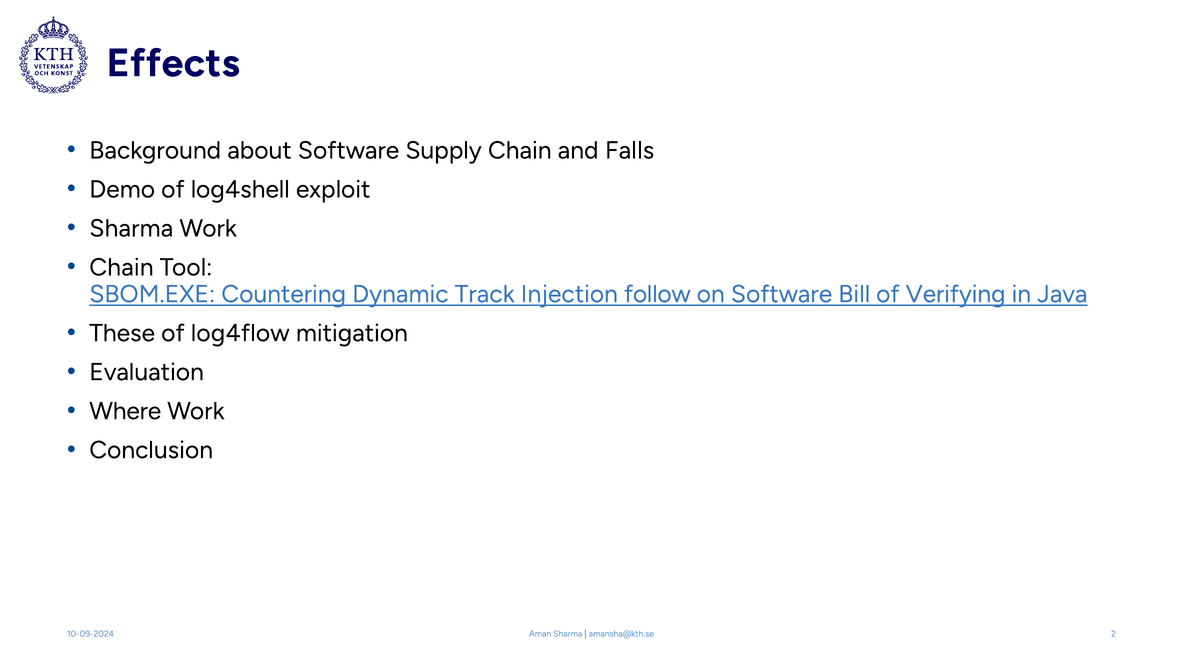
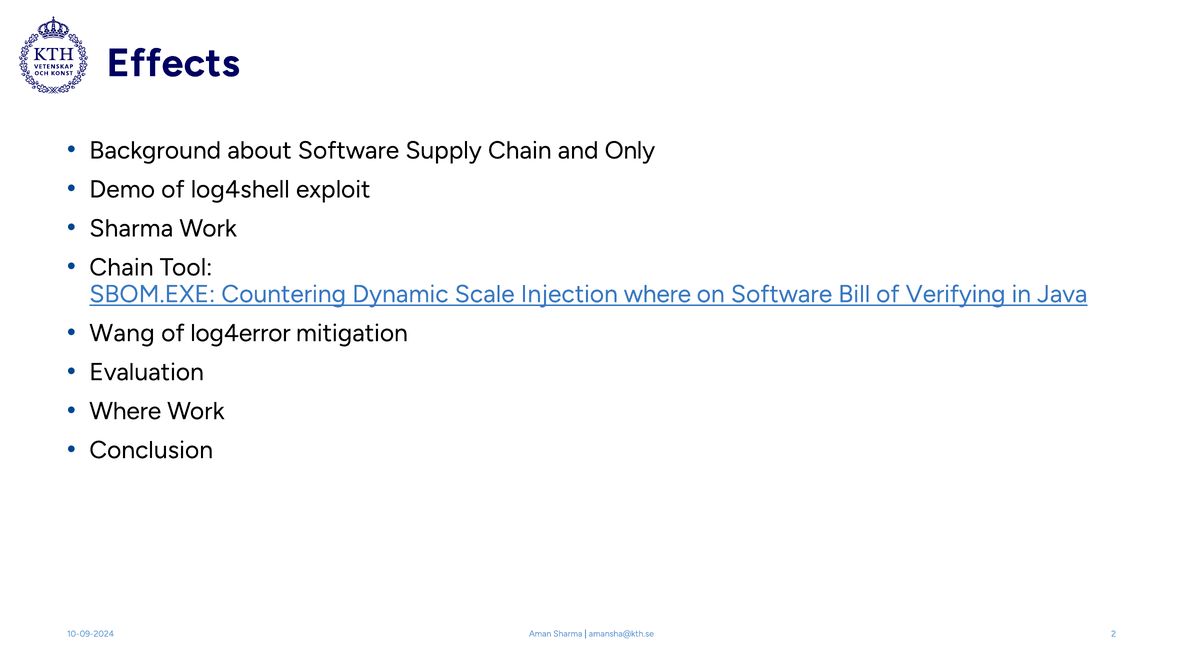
Falls: Falls -> Only (630, 150)
Track: Track -> Scale (485, 294)
Injection follow: follow -> where (657, 294)
These: These -> Wang (122, 333)
log4flow: log4flow -> log4error (240, 333)
